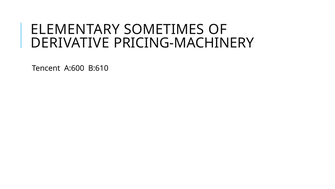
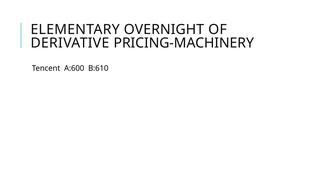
SOMETIMES: SOMETIMES -> OVERNIGHT (164, 29)
